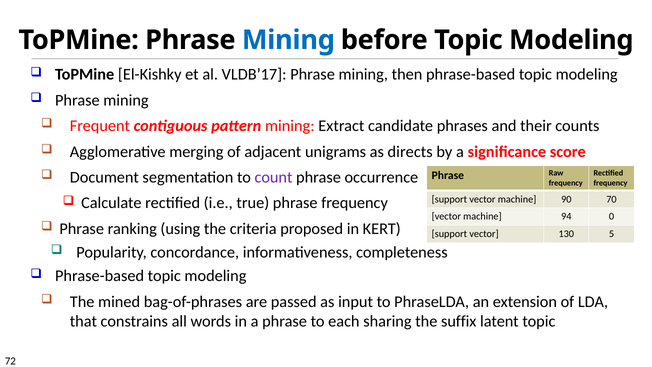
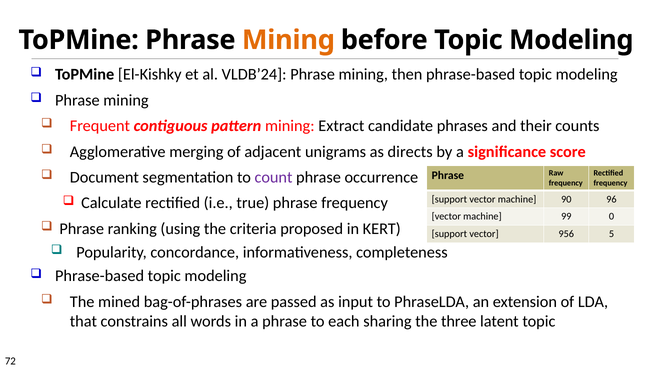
Mining colour: blue -> orange (288, 40)
VLDB’17: VLDB’17 -> VLDB’24 (254, 74)
70: 70 -> 96 (611, 199)
94: 94 -> 99 (566, 216)
130: 130 -> 956 (566, 234)
suffix: suffix -> three (459, 321)
